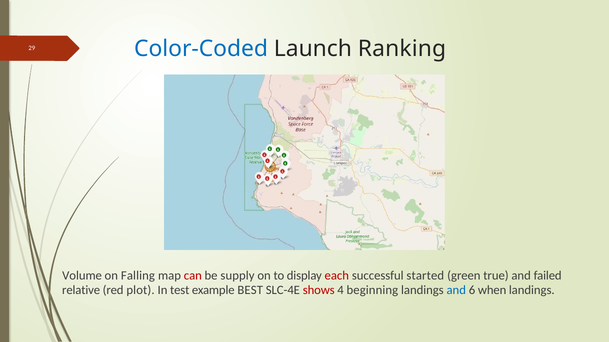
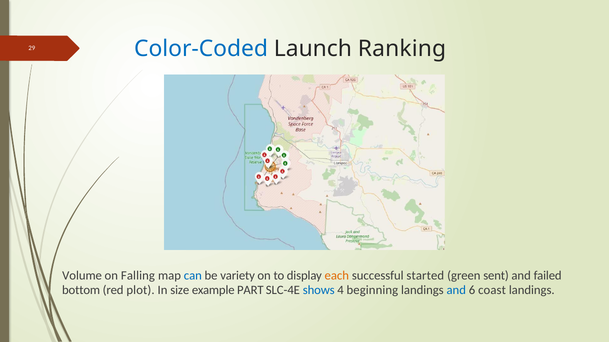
can colour: red -> blue (193, 276)
supply: supply -> variety (238, 276)
each colour: red -> orange (337, 276)
true: true -> sent (496, 276)
relative: relative -> bottom (81, 291)
test: test -> size (180, 291)
BEST: BEST -> PART (250, 291)
shows colour: red -> blue (319, 291)
when: when -> coast (492, 291)
